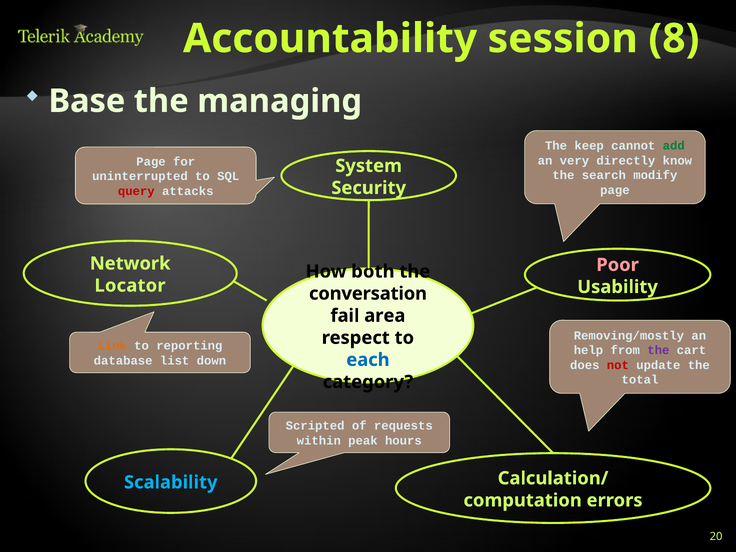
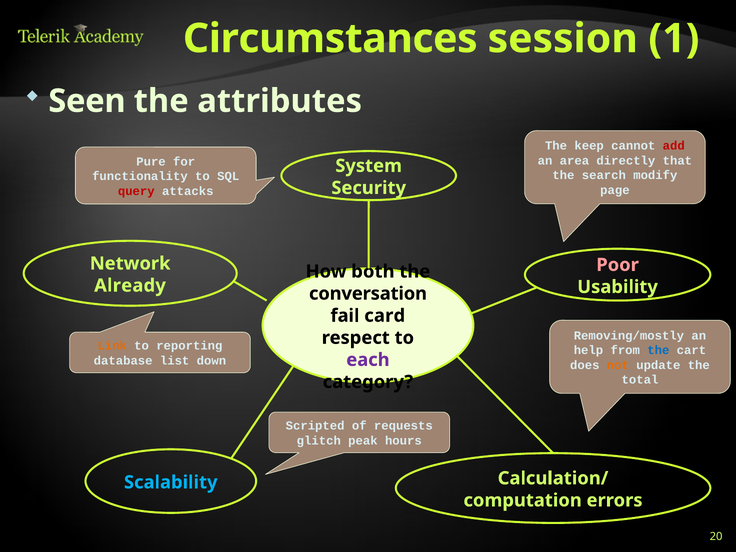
Accountability: Accountability -> Circumstances (330, 39)
8: 8 -> 1 (674, 39)
Base: Base -> Seen (87, 101)
managing: managing -> attributes (280, 101)
add colour: green -> red (674, 146)
very: very -> area (574, 161)
know: know -> that (677, 161)
Page: Page -> Pure (151, 162)
uninterrupted: uninterrupted -> functionality (140, 176)
Locator: Locator -> Already (130, 286)
area: area -> card (385, 316)
the colour: purple -> blue (658, 350)
each colour: blue -> purple (368, 360)
not colour: red -> orange (618, 365)
within: within -> glitch (319, 441)
